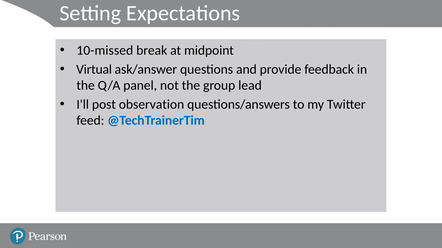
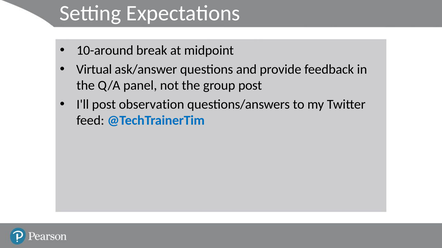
10-missed: 10-missed -> 10-around (105, 51)
group lead: lead -> post (250, 86)
